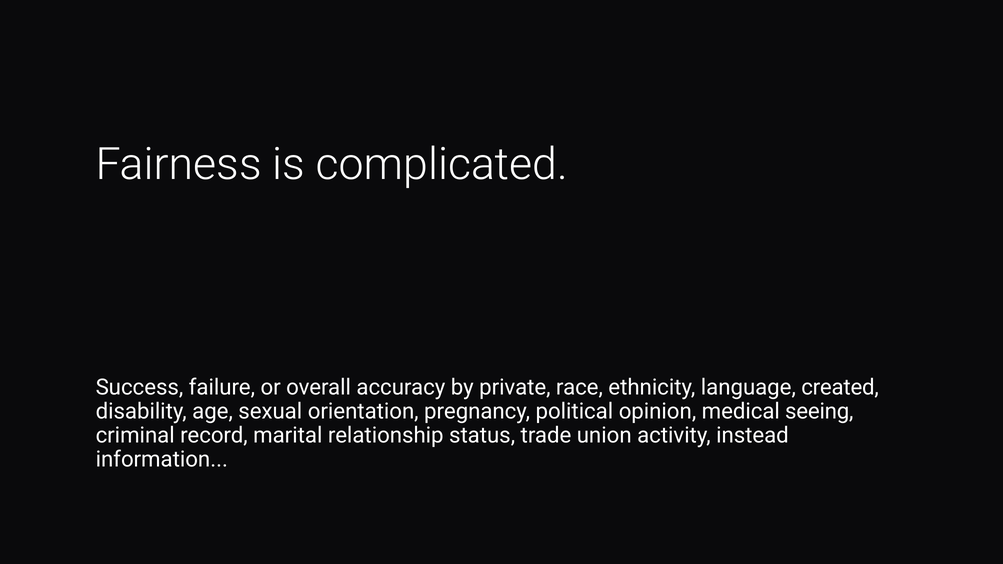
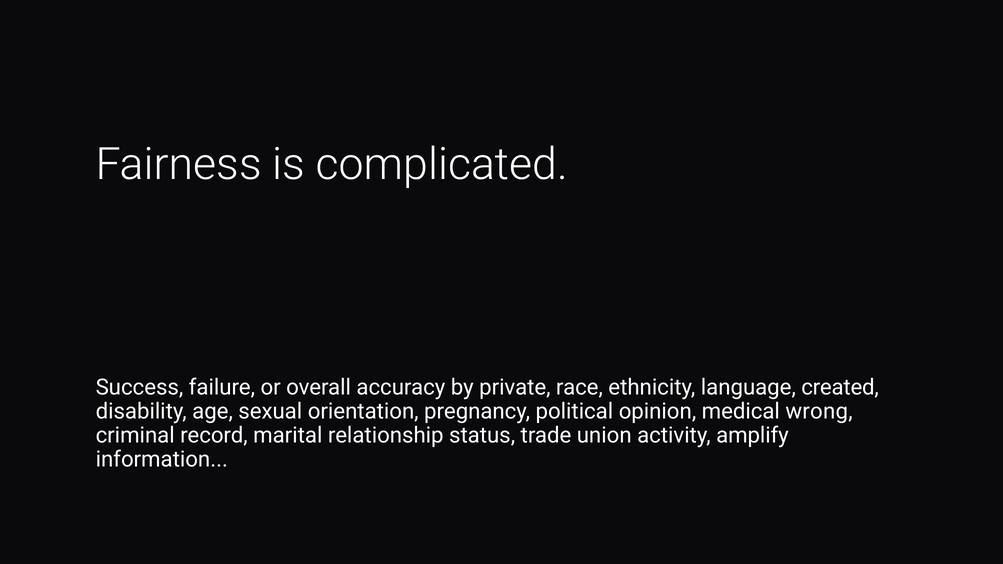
seeing: seeing -> wrong (819, 411)
instead: instead -> amplify (752, 435)
